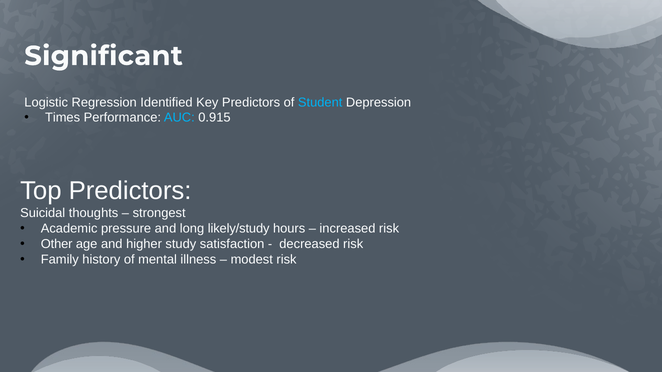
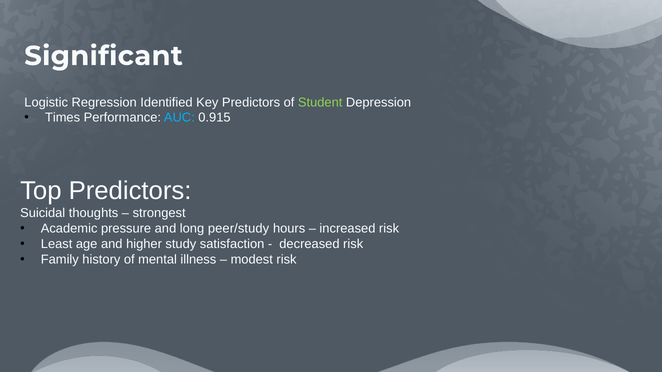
Student colour: light blue -> light green (320, 102)
likely/study: likely/study -> peer/study (239, 229)
Other: Other -> Least (57, 244)
